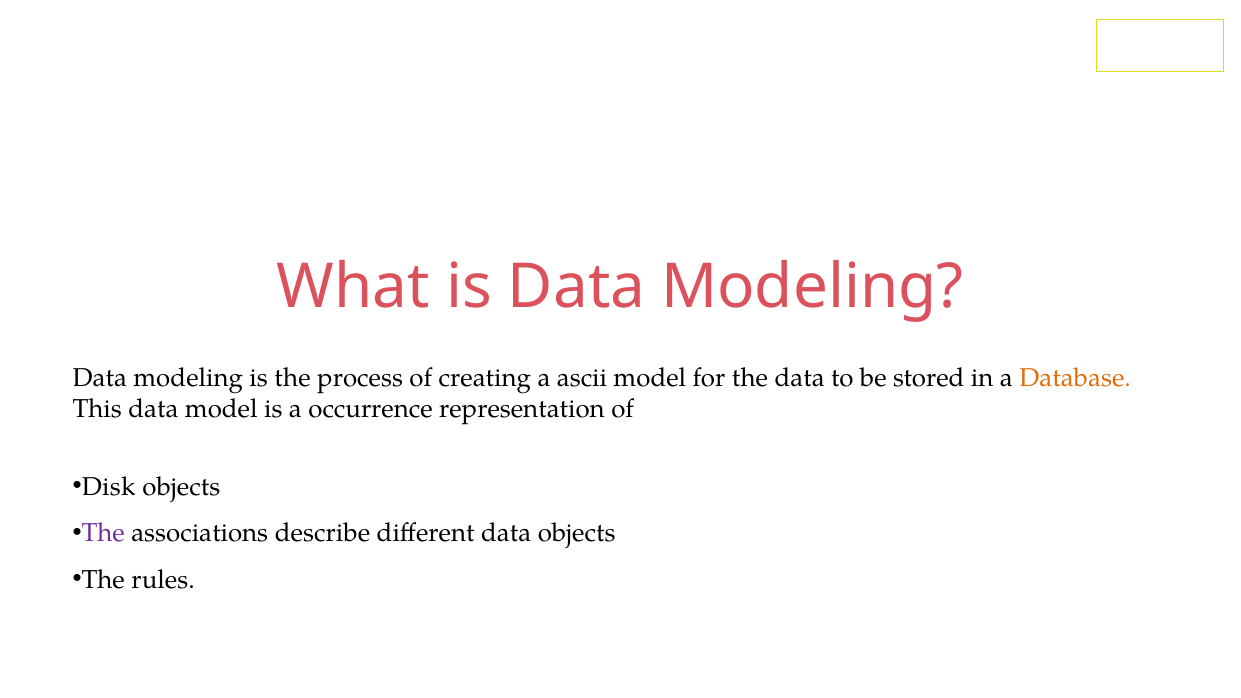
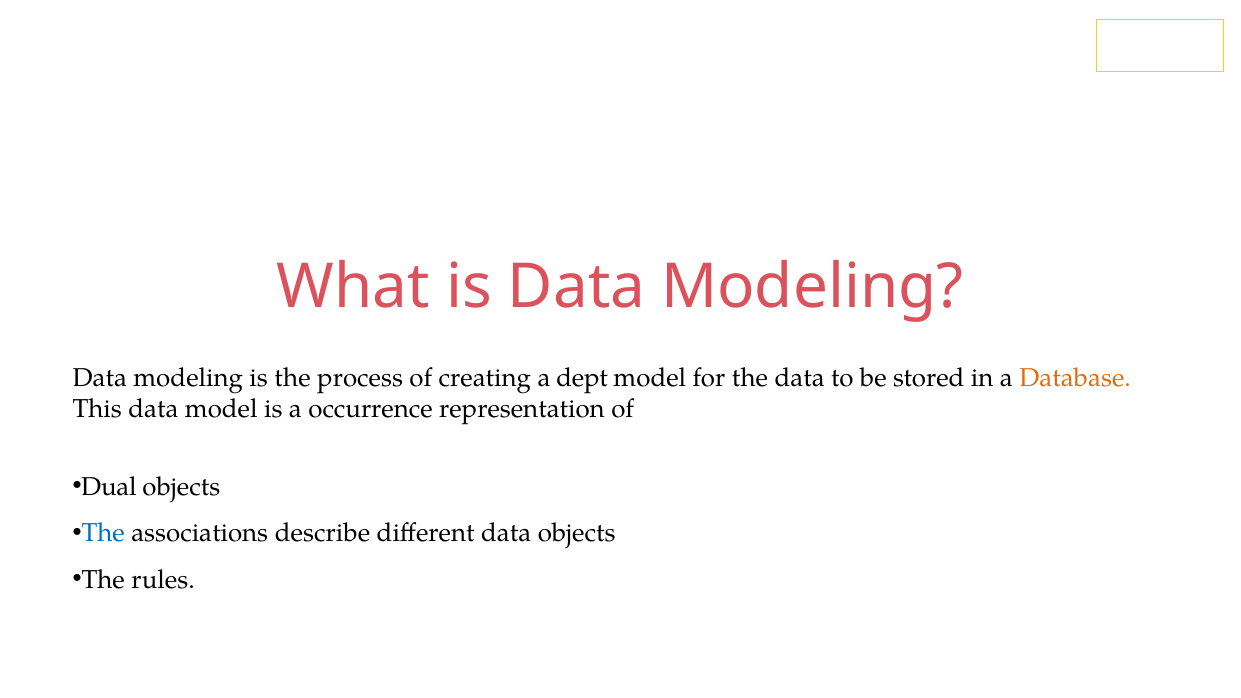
ascii: ascii -> dept (582, 378)
Disk: Disk -> Dual (109, 487)
The colour: purple -> blue (103, 533)
